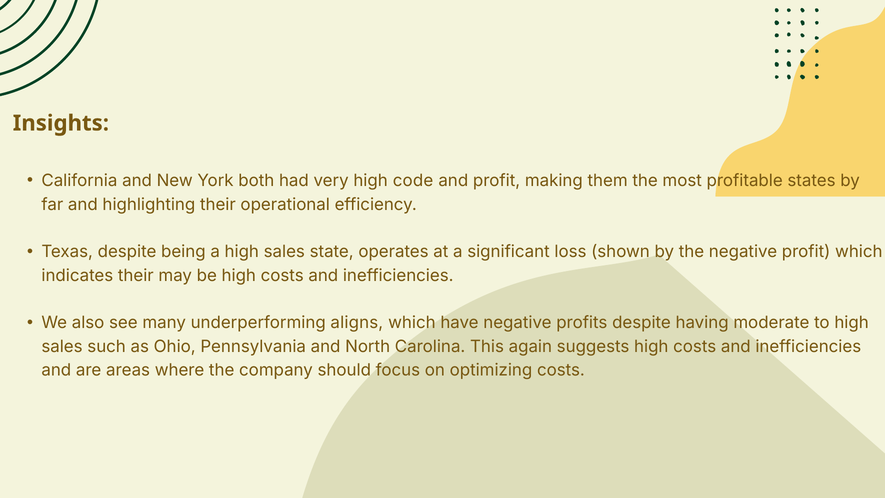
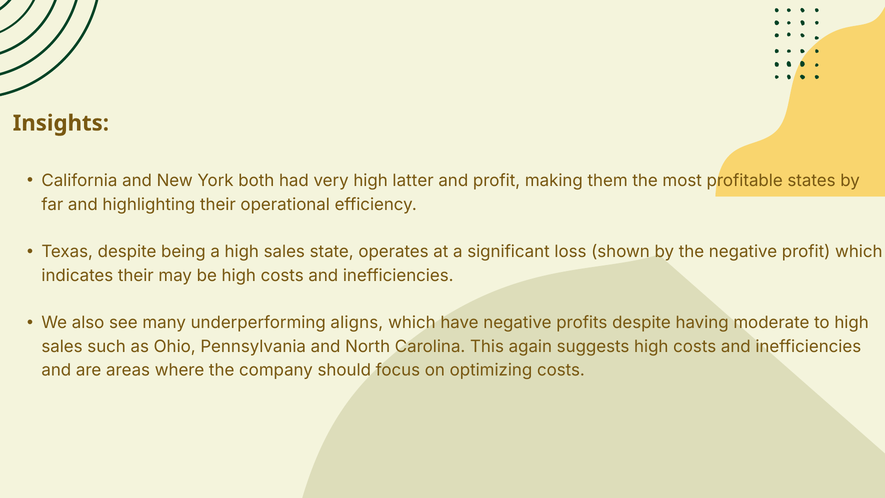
code: code -> latter (413, 181)
